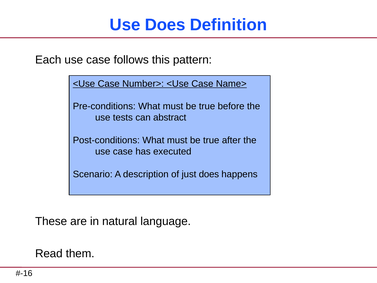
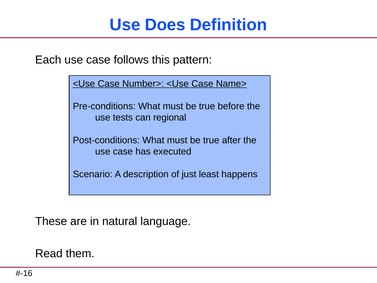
abstract: abstract -> regional (170, 117)
just does: does -> least (209, 174)
